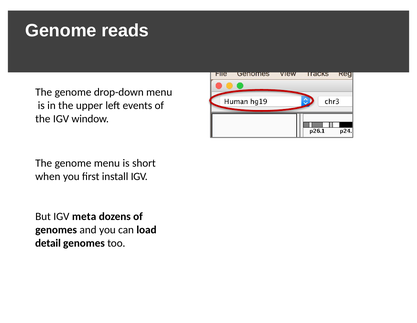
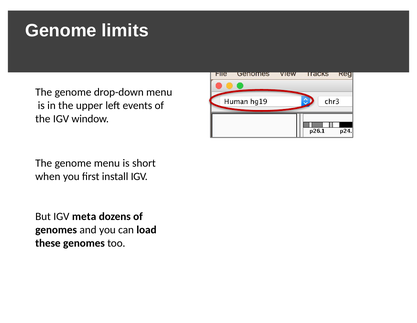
reads: reads -> limits (125, 30)
detail: detail -> these (48, 243)
